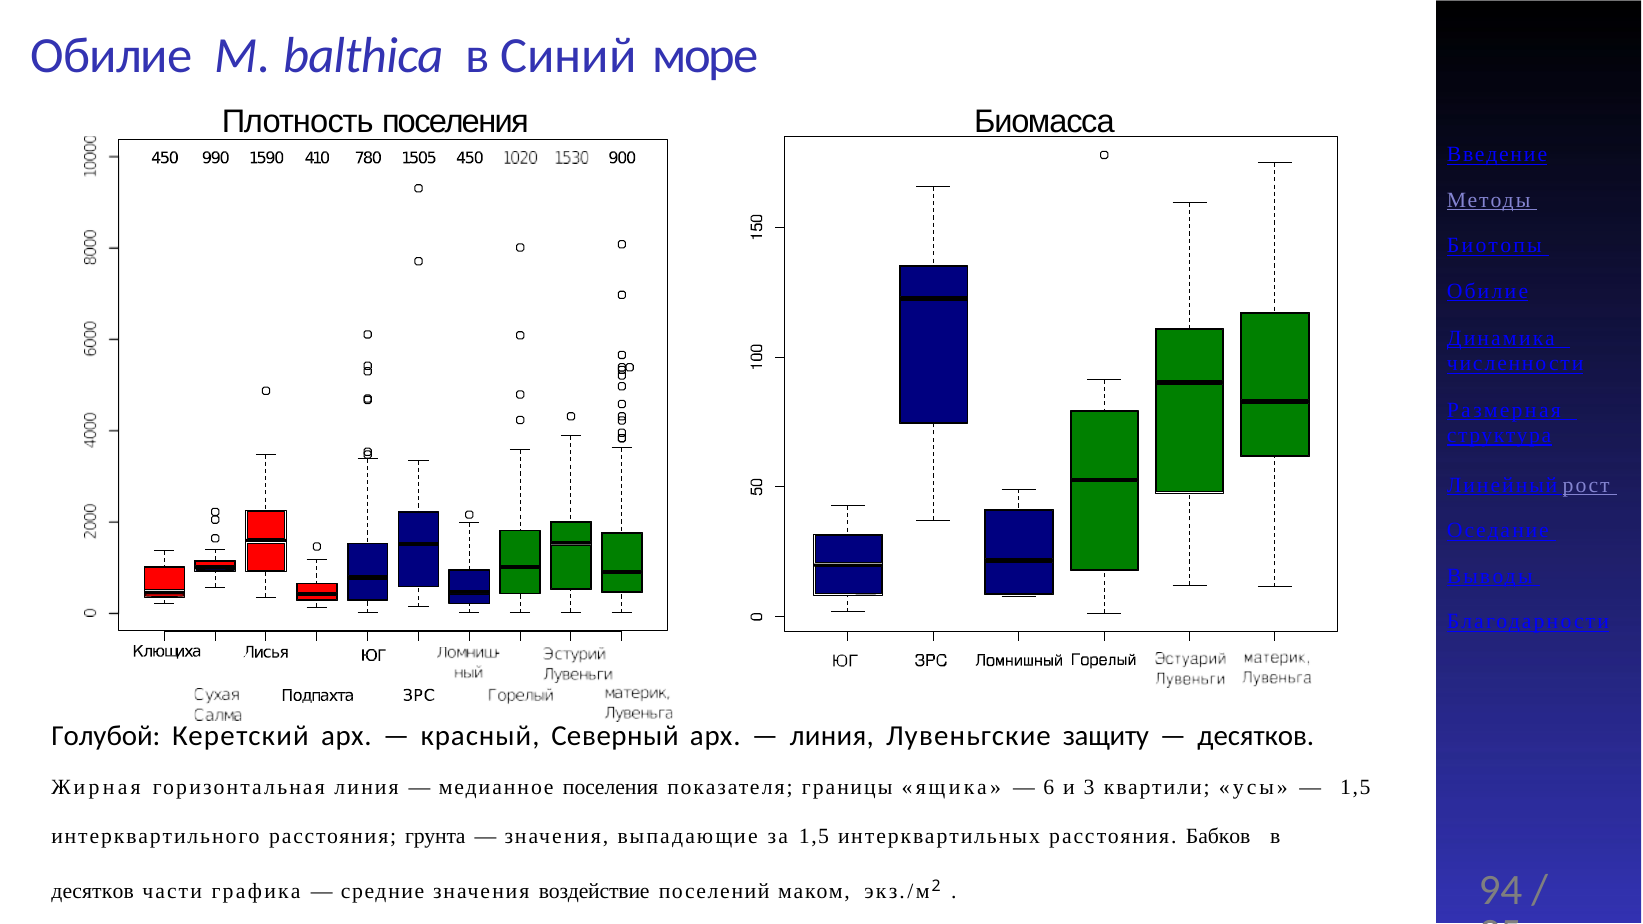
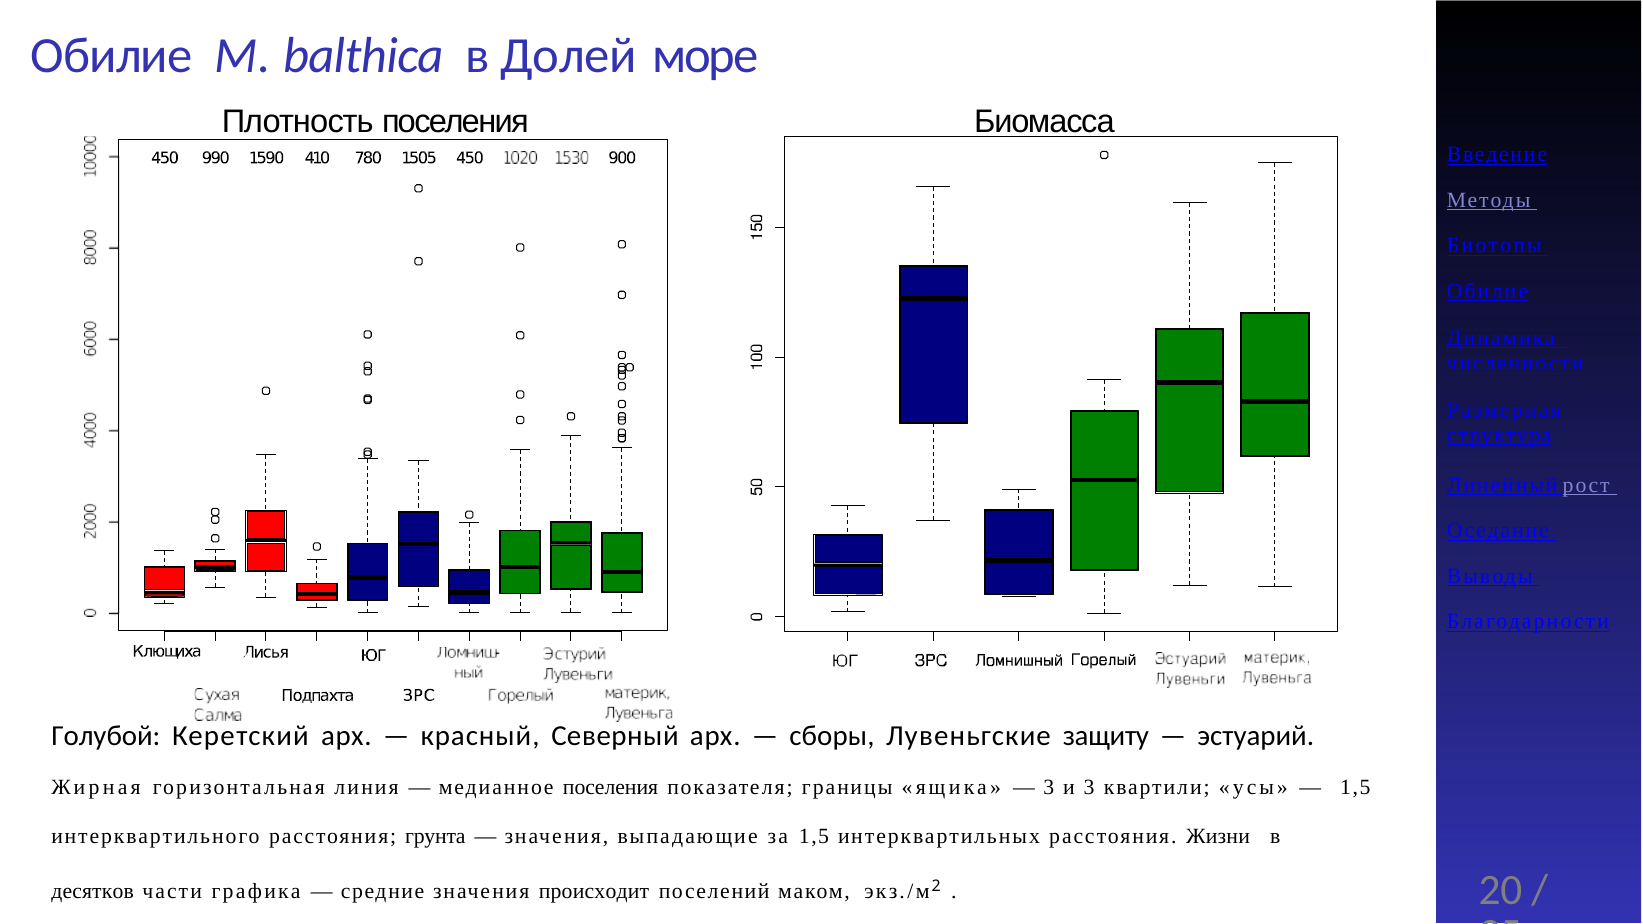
Синий: Синий -> Долей (569, 56)
линия: линия -> сборы (832, 736)
десятков: десятков -> эстуарий (1256, 736)
6: 6 -> 3 (1049, 787)
Бабков: Бабков -> Жизни (1218, 836)
воздействие: воздействие -> происходит (594, 892)
94: 94 -> 20 (1500, 891)
